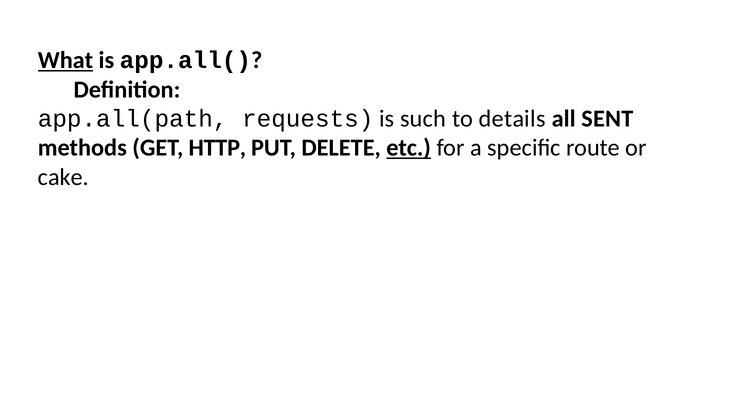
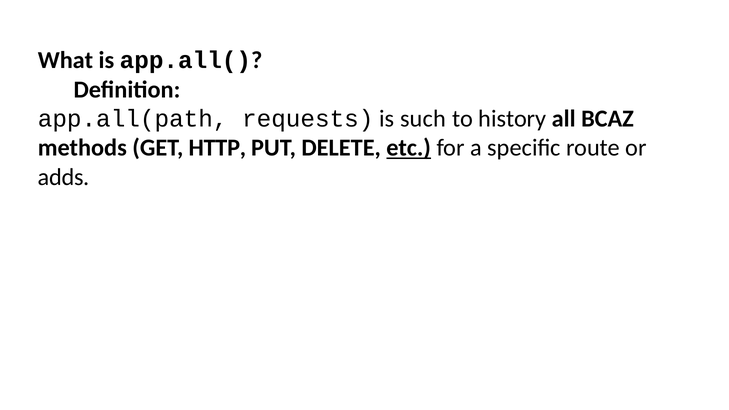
What underline: present -> none (65, 60)
details: details -> history (512, 119)
SENT: SENT -> BCAZ (607, 119)
cake: cake -> adds (64, 177)
